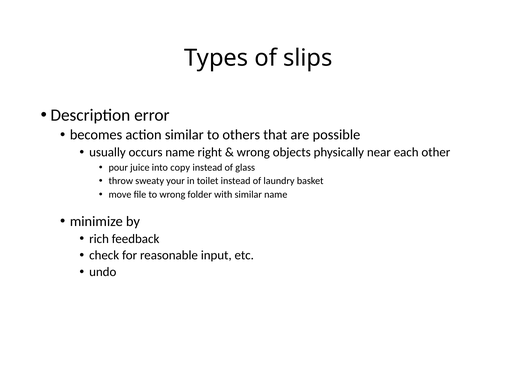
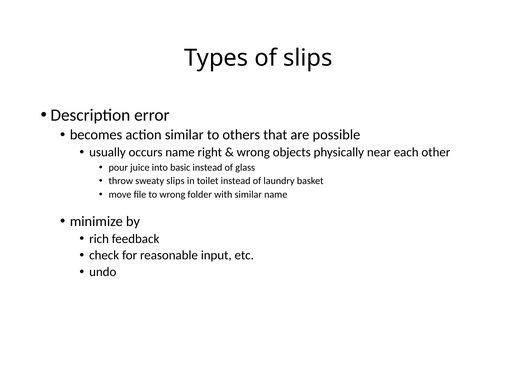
copy: copy -> basic (180, 167)
sweaty your: your -> slips (175, 181)
